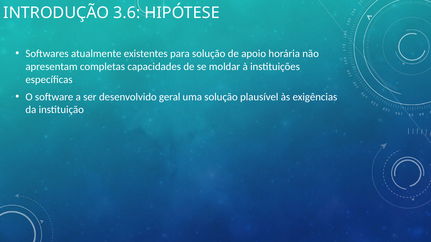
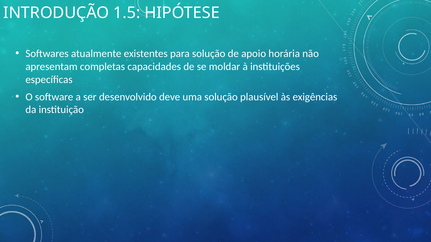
3.6: 3.6 -> 1.5 (127, 13)
geral: geral -> deve (170, 97)
